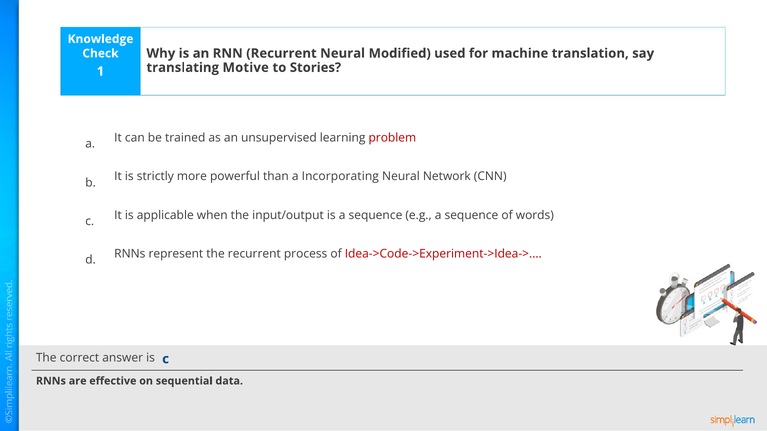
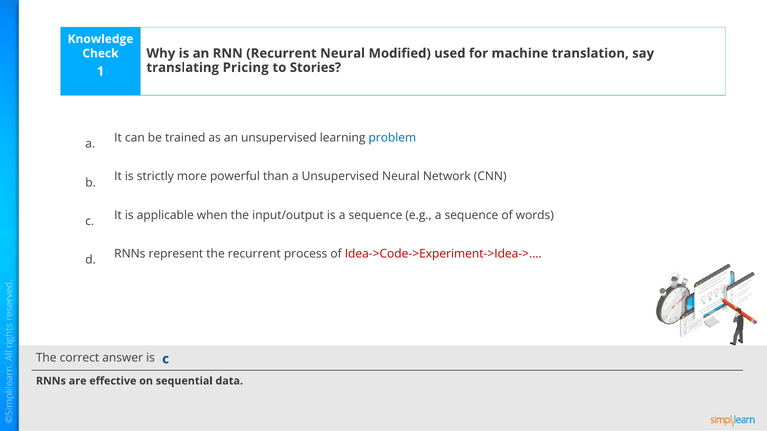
Motive: Motive -> Pricing (246, 68)
problem colour: red -> blue (392, 138)
a Incorporating: Incorporating -> Unsupervised (340, 177)
